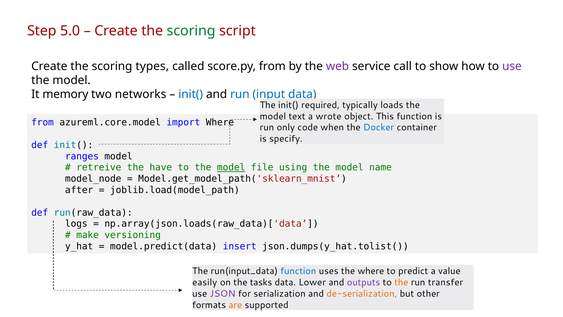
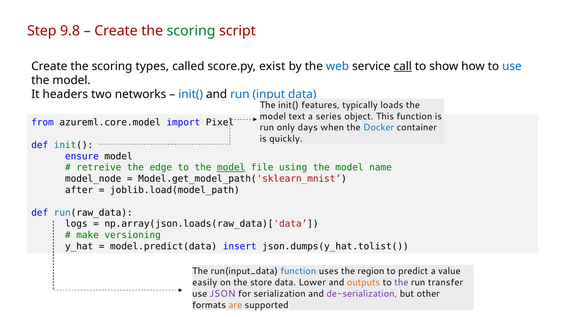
5.0: 5.0 -> 9.8 (70, 31)
score.py from: from -> exist (272, 66)
web colour: purple -> blue (337, 66)
call underline: none -> present (403, 66)
use colour: purple -> blue (512, 66)
memory: memory -> headers (65, 94)
required: required -> features (320, 105)
wrote: wrote -> series (329, 116)
import Where: Where -> Pixel (220, 122)
code: code -> days (308, 127)
specify: specify -> quickly (286, 139)
ranges: ranges -> ensure (82, 156)
have: have -> edge (161, 167)
the where: where -> region (371, 271)
tasks: tasks -> store (261, 282)
outputs colour: purple -> orange (364, 282)
the colour: orange -> purple (401, 282)
de-serialization colour: orange -> purple (362, 293)
